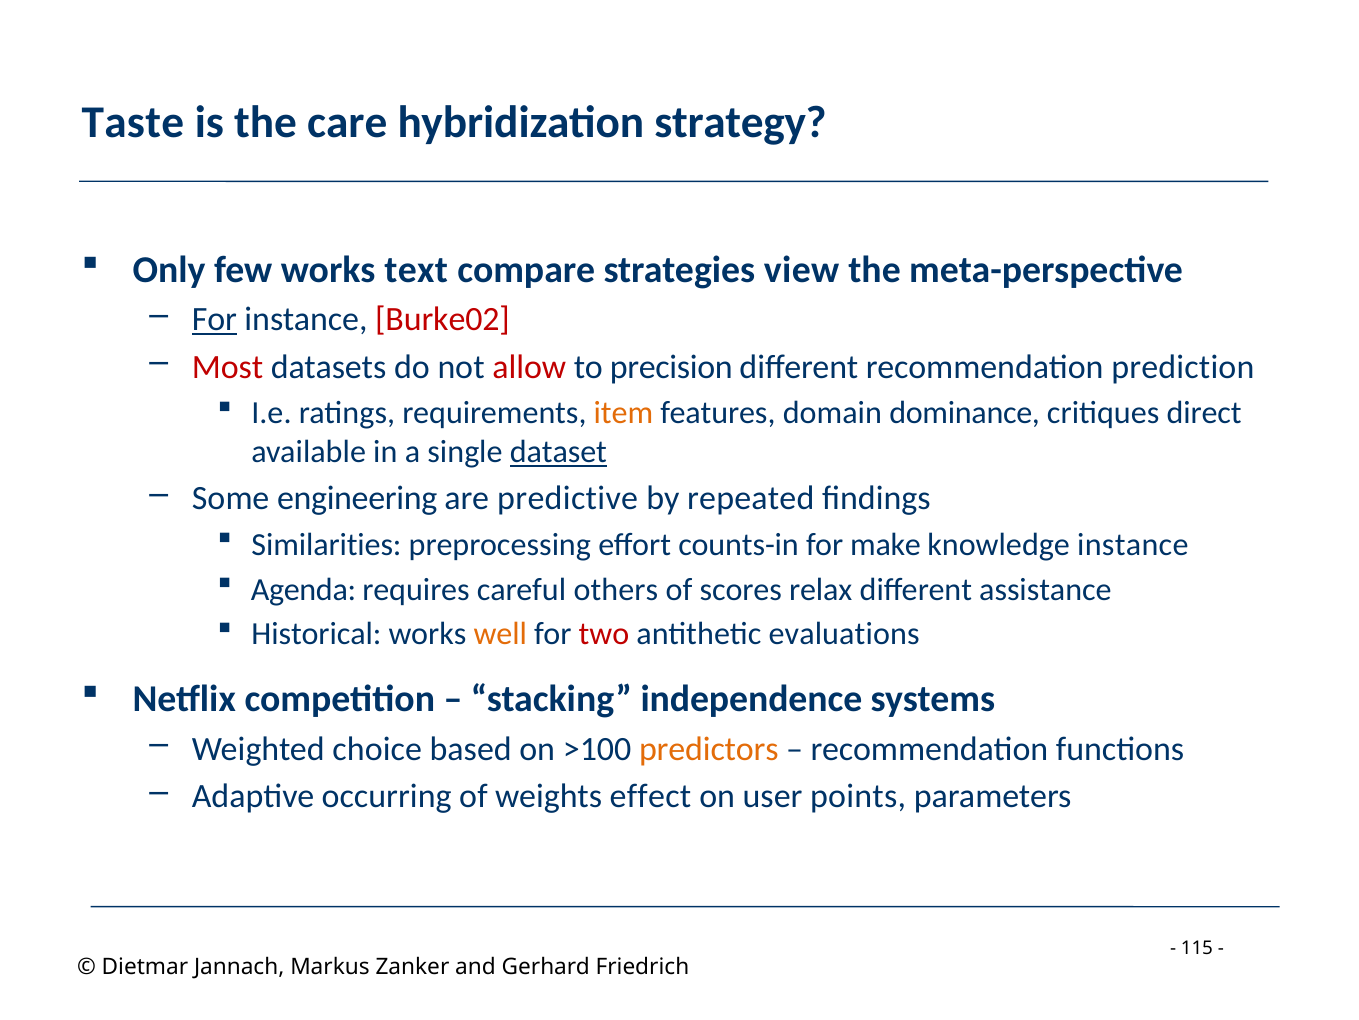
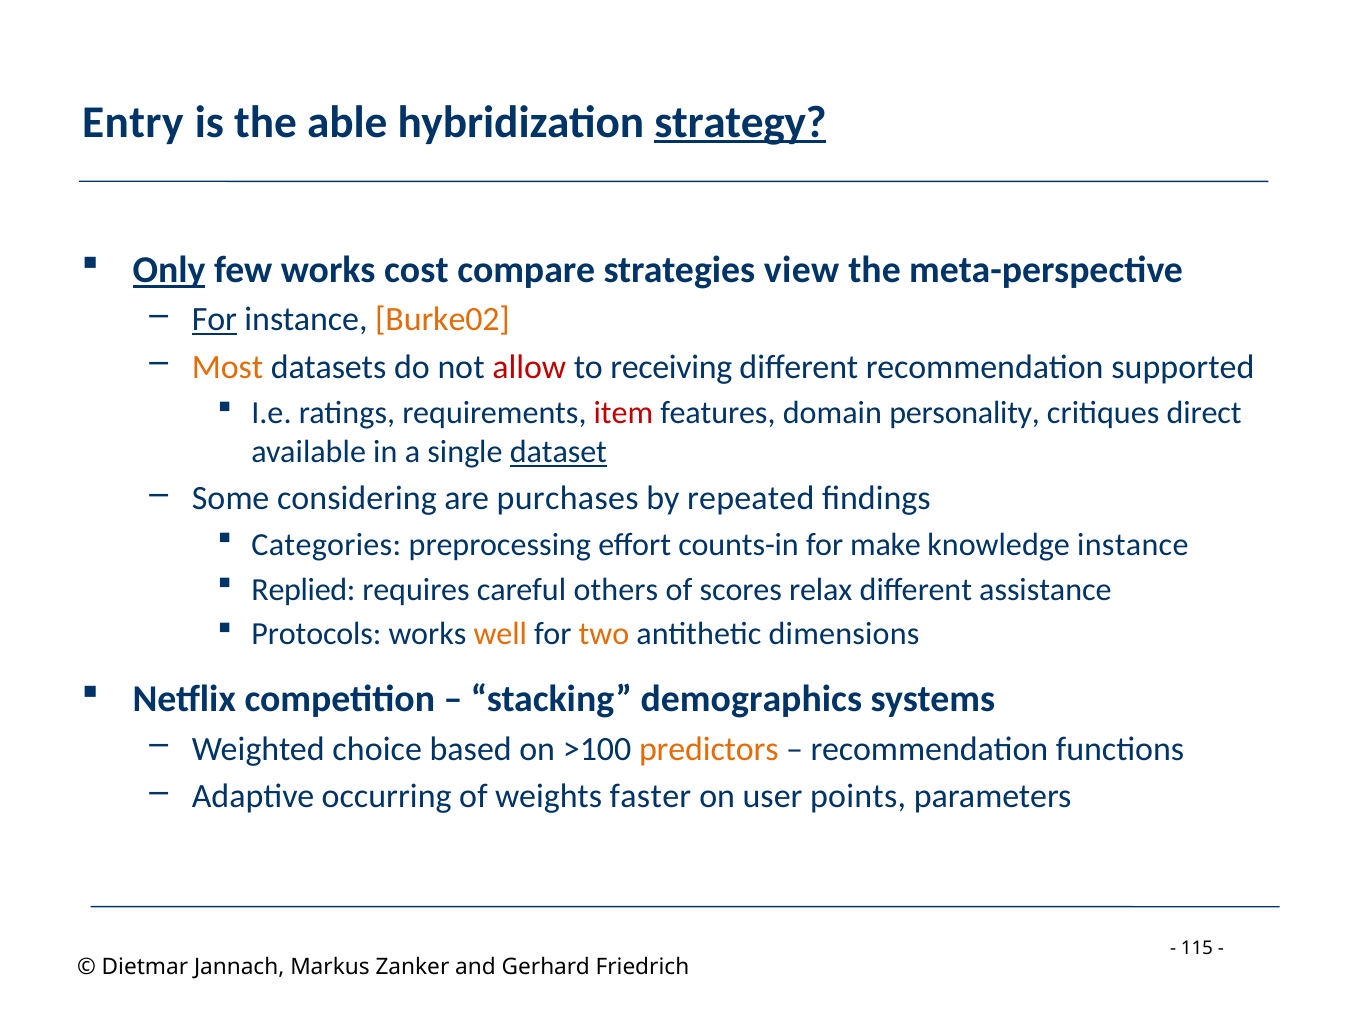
Taste: Taste -> Entry (133, 122)
care: care -> able (347, 122)
strategy underline: none -> present (741, 122)
Only underline: none -> present (169, 270)
text: text -> cost (416, 270)
Burke02 colour: red -> orange (443, 319)
Most colour: red -> orange (228, 367)
precision: precision -> receiving (671, 367)
prediction: prediction -> supported (1183, 367)
item colour: orange -> red (623, 413)
dominance: dominance -> personality (965, 413)
engineering: engineering -> considering (357, 498)
predictive: predictive -> purchases (568, 498)
Similarities: Similarities -> Categories (326, 544)
Agenda: Agenda -> Replied (303, 589)
Historical: Historical -> Protocols (316, 634)
two colour: red -> orange (604, 634)
evaluations: evaluations -> dimensions (844, 634)
independence: independence -> demographics (751, 699)
effect: effect -> faster (650, 796)
